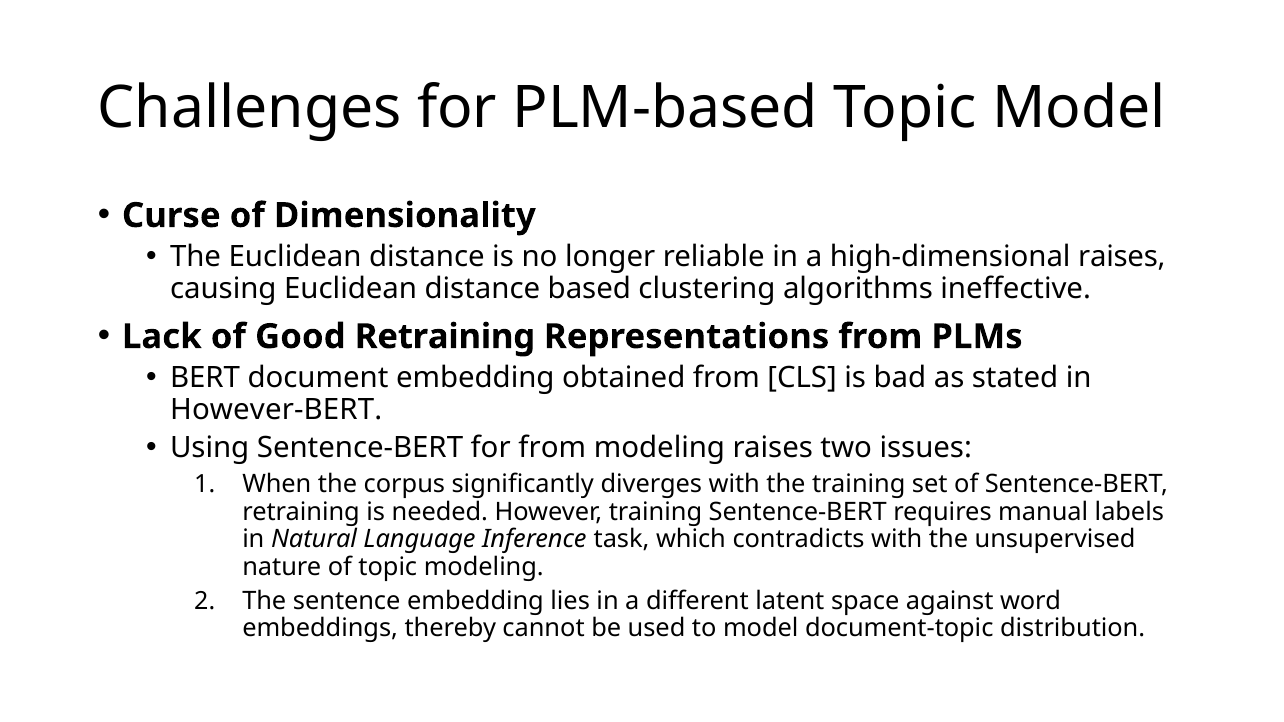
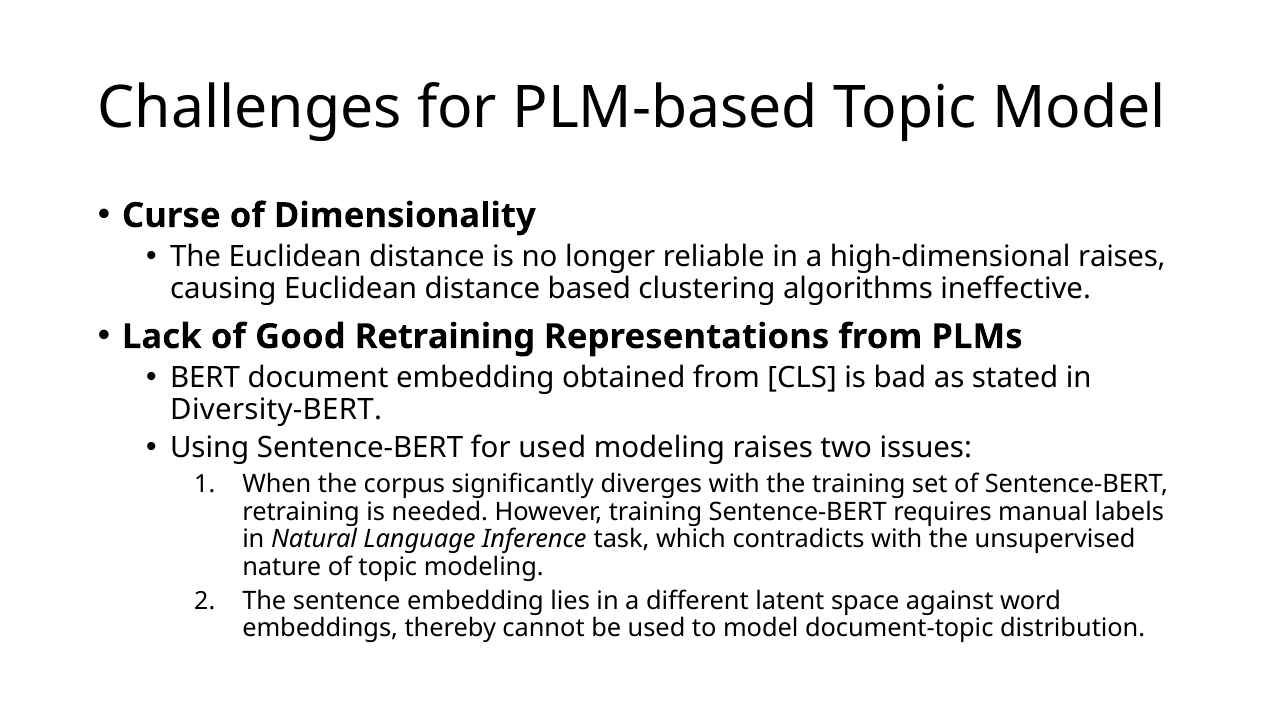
However-BERT: However-BERT -> Diversity-BERT (276, 410)
for from: from -> used (552, 448)
